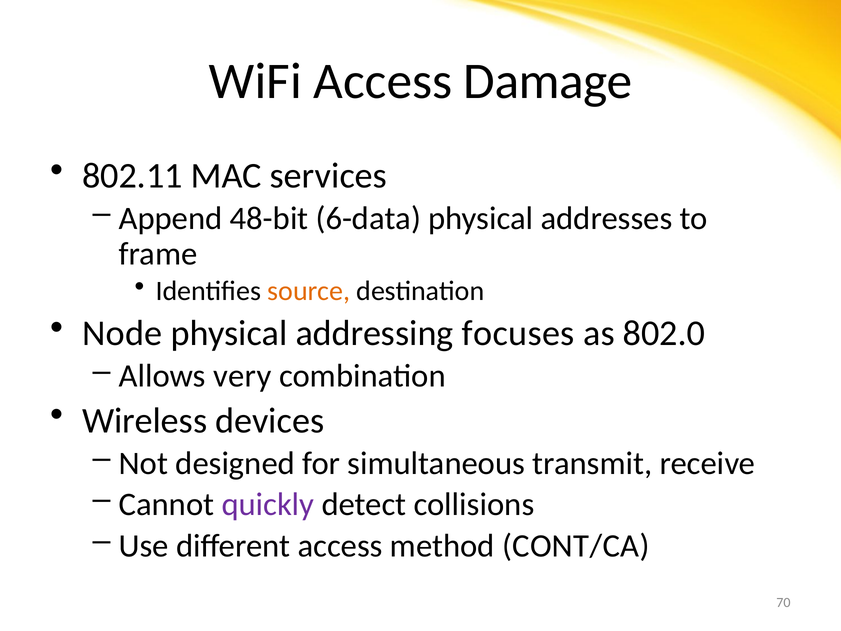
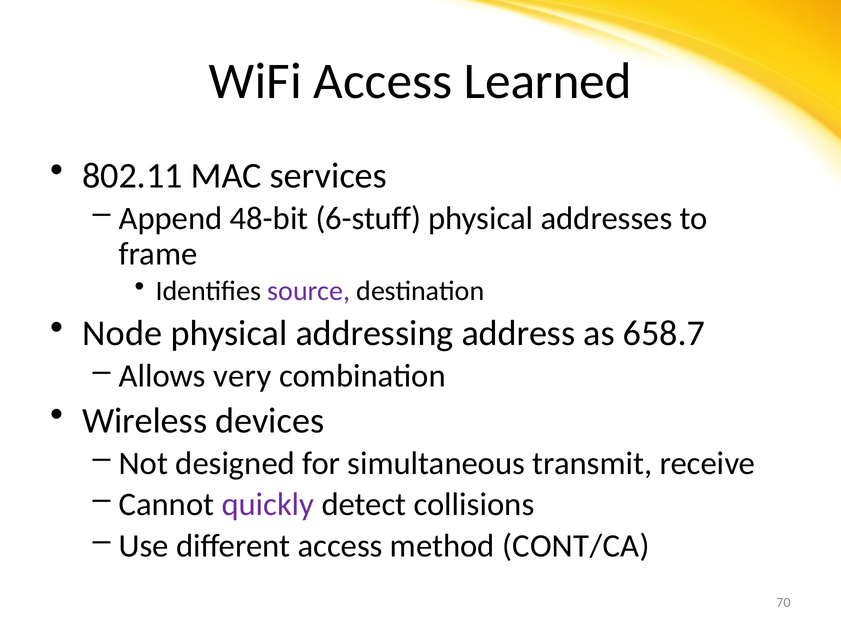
Damage: Damage -> Learned (548, 81)
6-data: 6-data -> 6-stuff (368, 218)
source colour: orange -> purple (309, 291)
focuses: focuses -> address (518, 333)
802.0: 802.0 -> 658.7 (664, 333)
